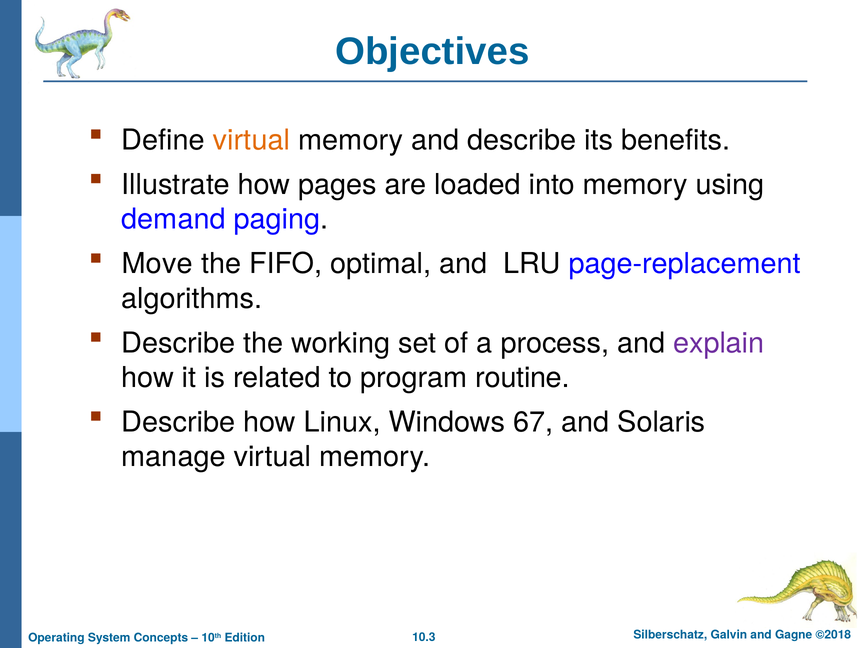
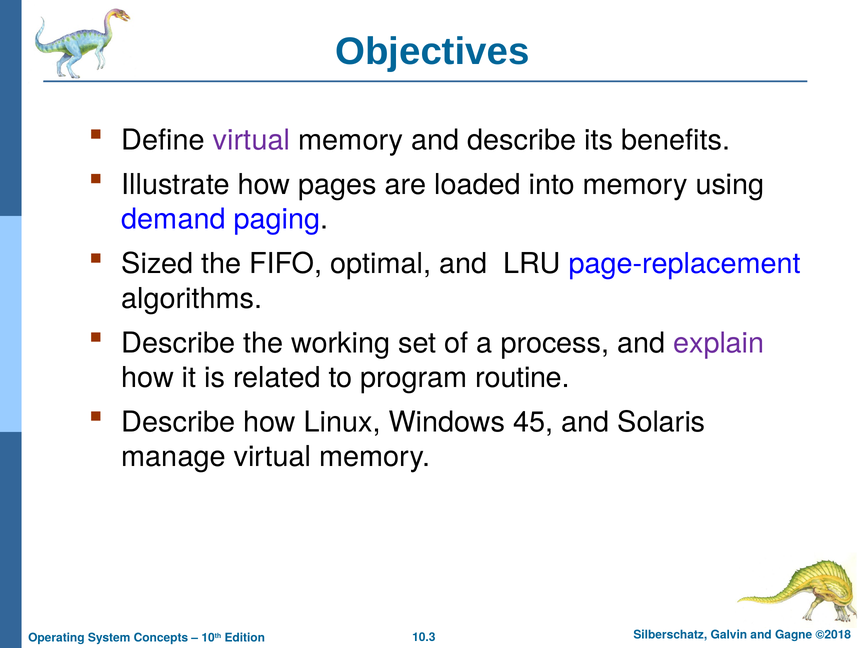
virtual colour: orange -> purple (252, 140)
Move: Move -> Sized (157, 264)
67: 67 -> 45 (533, 423)
